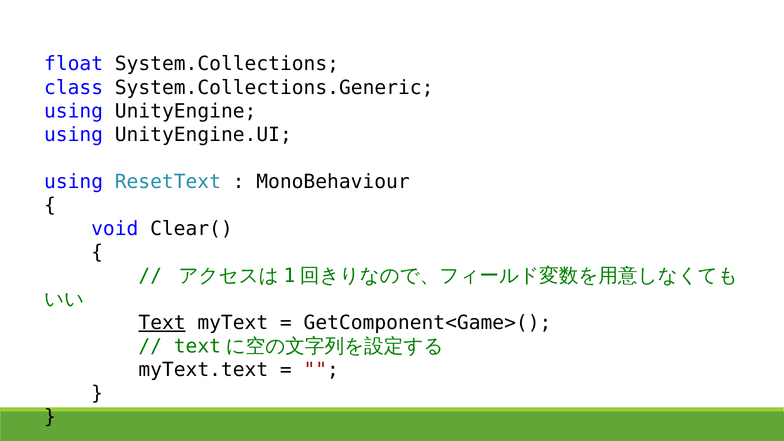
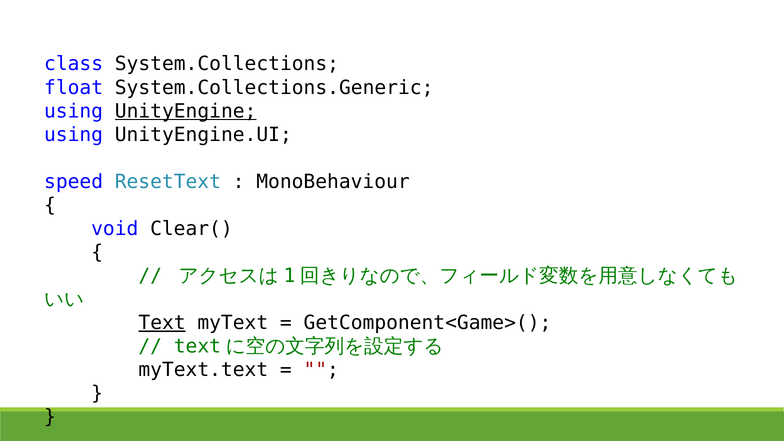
float: float -> class (74, 64)
class: class -> float (74, 88)
UnityEngine underline: none -> present (186, 111)
using: using -> speed (74, 182)
